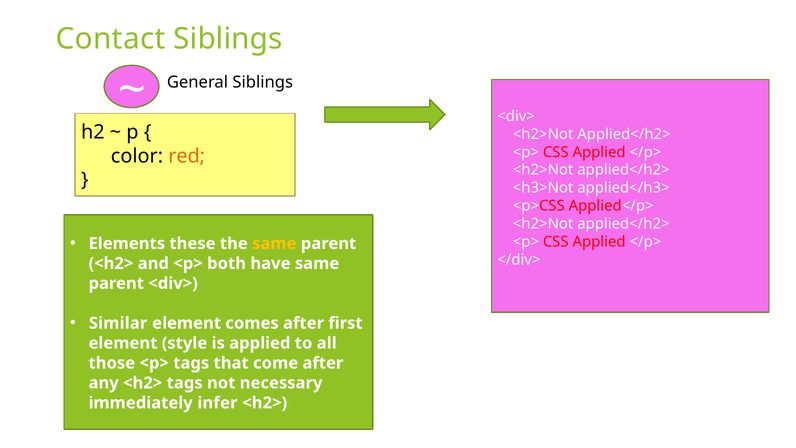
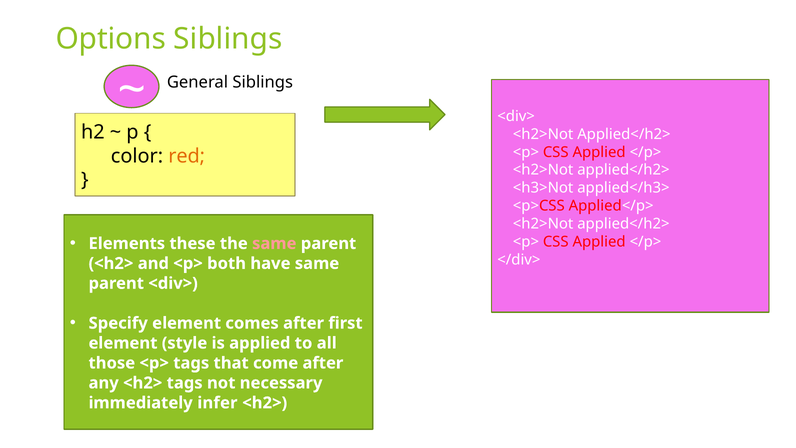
Contact: Contact -> Options (111, 39)
same colour: yellow -> pink (274, 243)
Similar: Similar -> Specify (118, 323)
